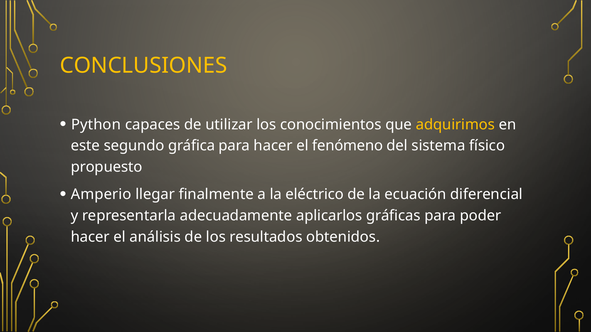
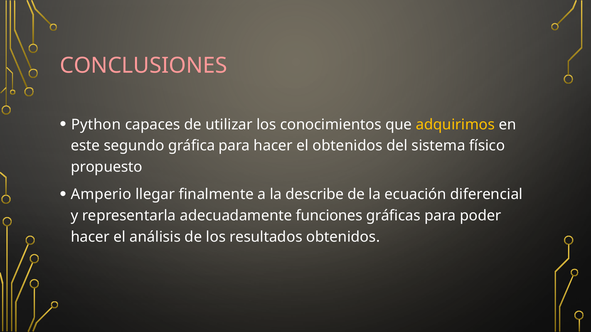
CONCLUSIONES colour: yellow -> pink (144, 66)
el fenómeno: fenómeno -> obtenidos (348, 146)
eléctrico: eléctrico -> describe (315, 195)
aplicarlos: aplicarlos -> funciones (329, 216)
